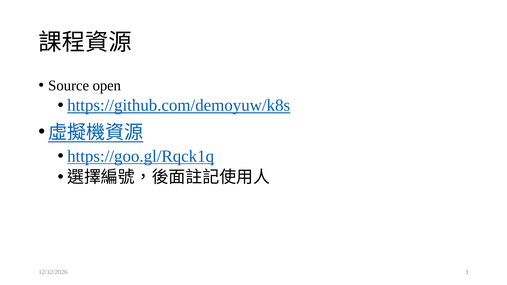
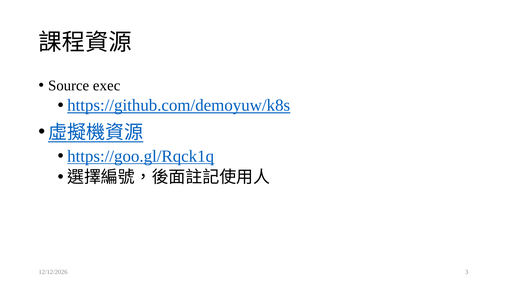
open: open -> exec (107, 86)
